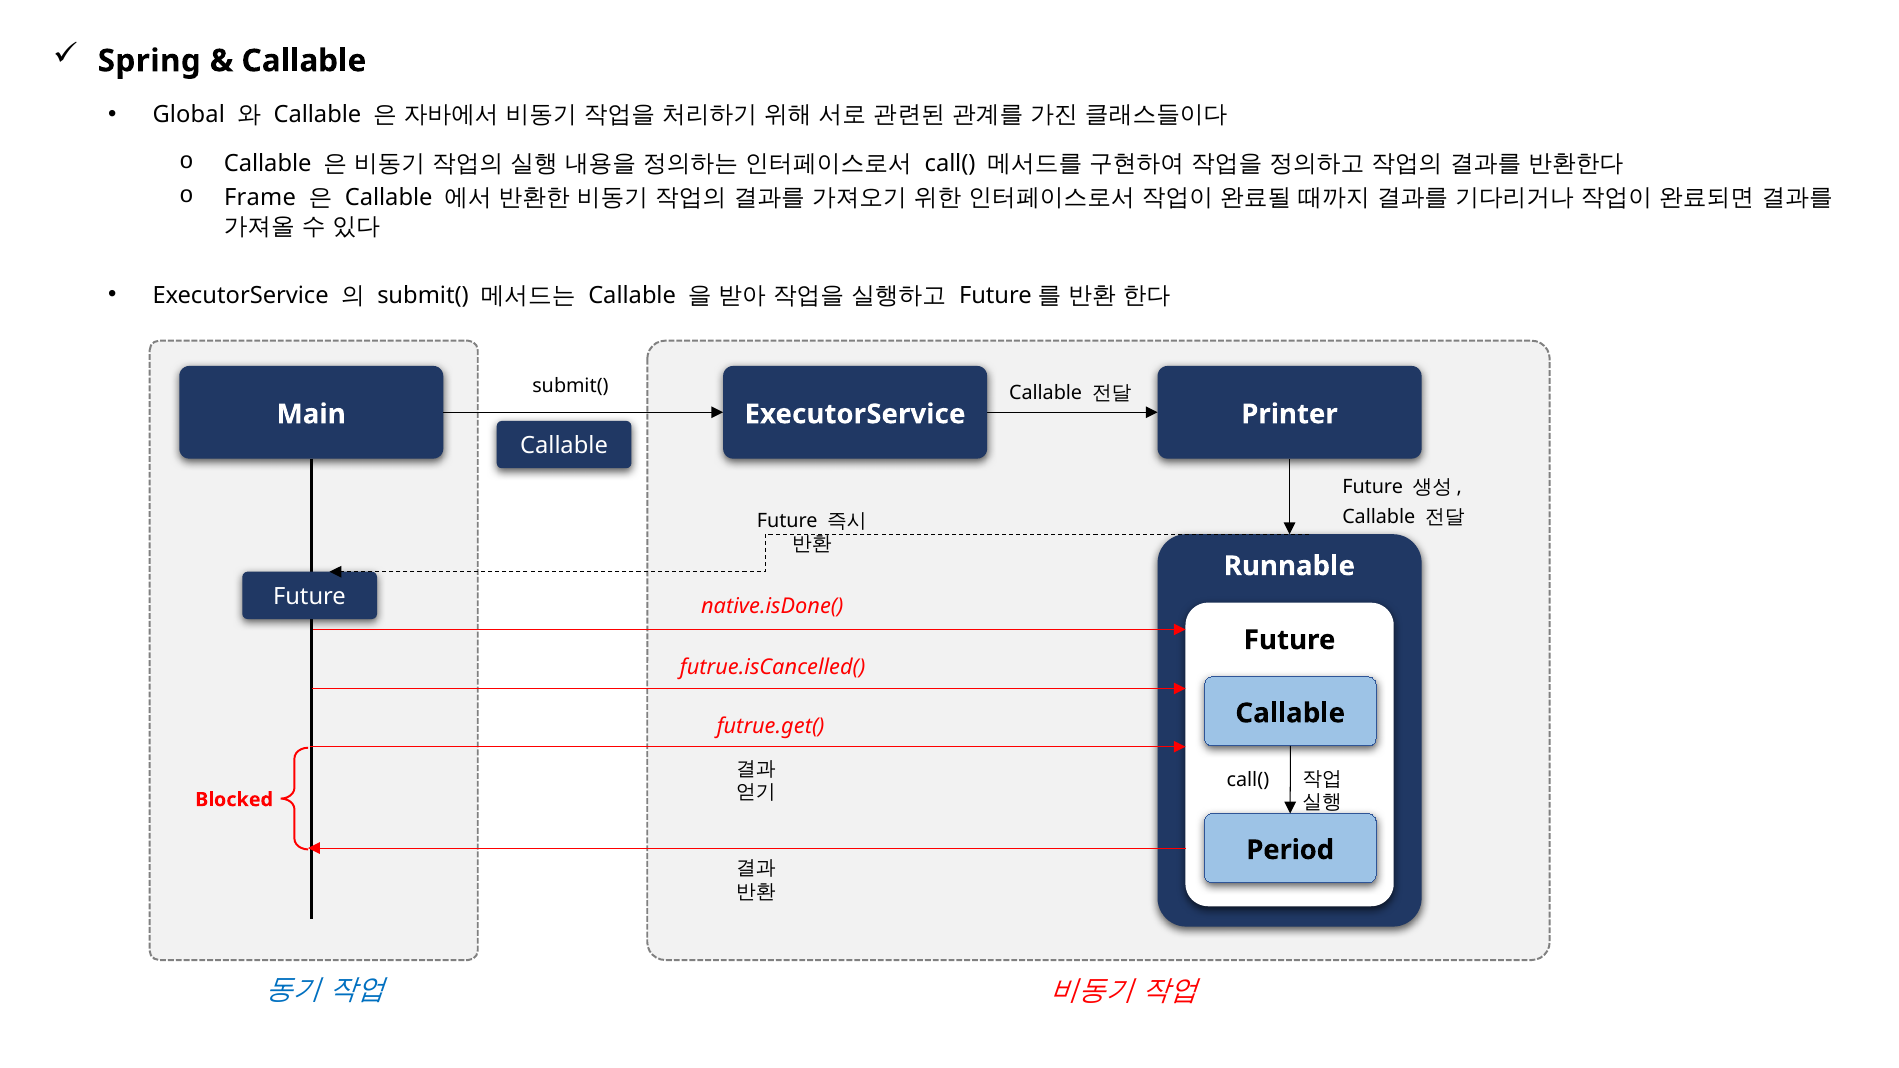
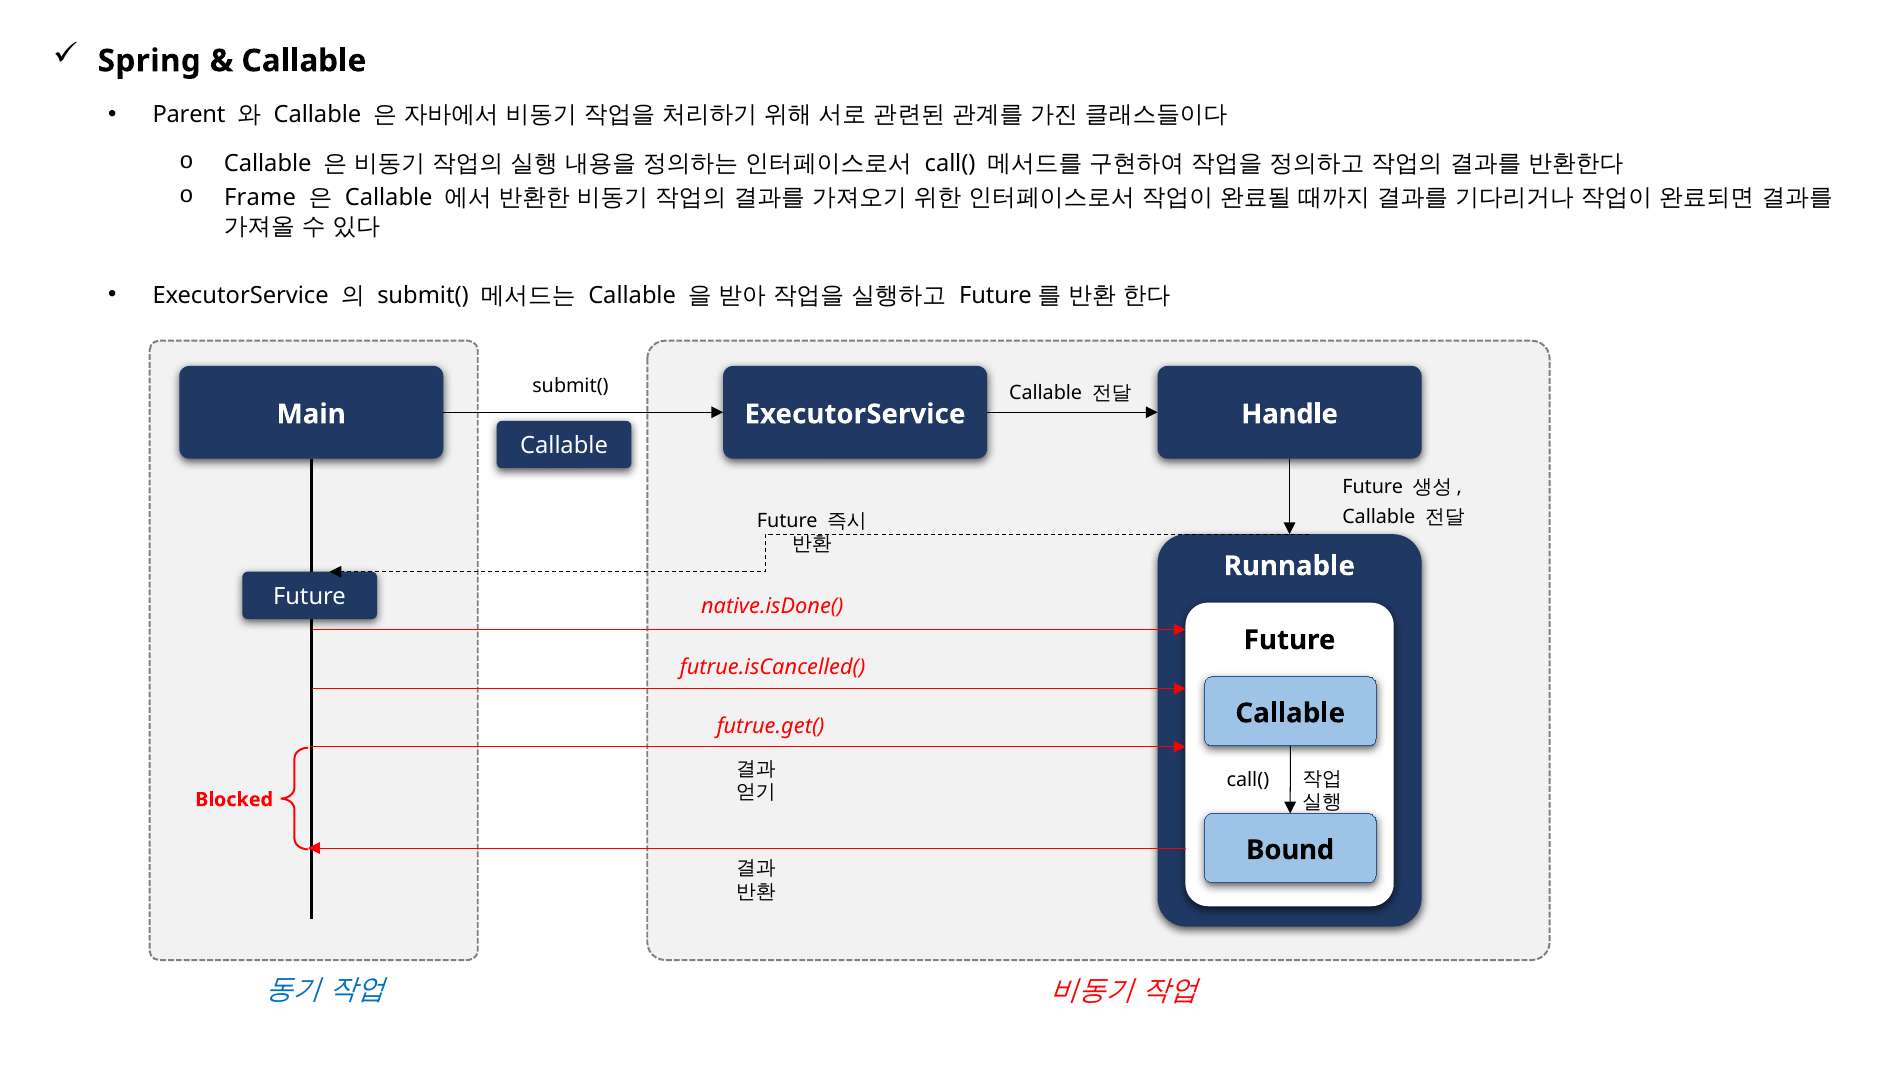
Global: Global -> Parent (189, 115)
Printer: Printer -> Handle (1290, 414)
Period: Period -> Bound (1290, 850)
